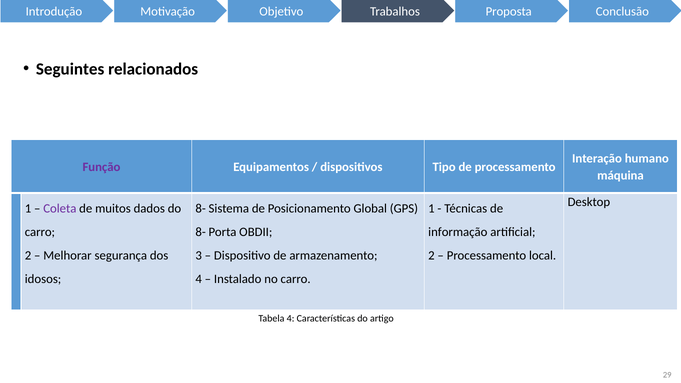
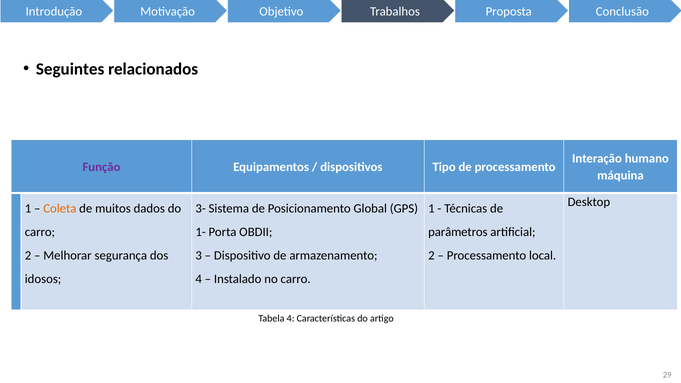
Coleta colour: purple -> orange (60, 209)
8-: 8- -> 3- (201, 209)
8-: 8- -> 1- (201, 232)
informação: informação -> parâmetros (458, 232)
